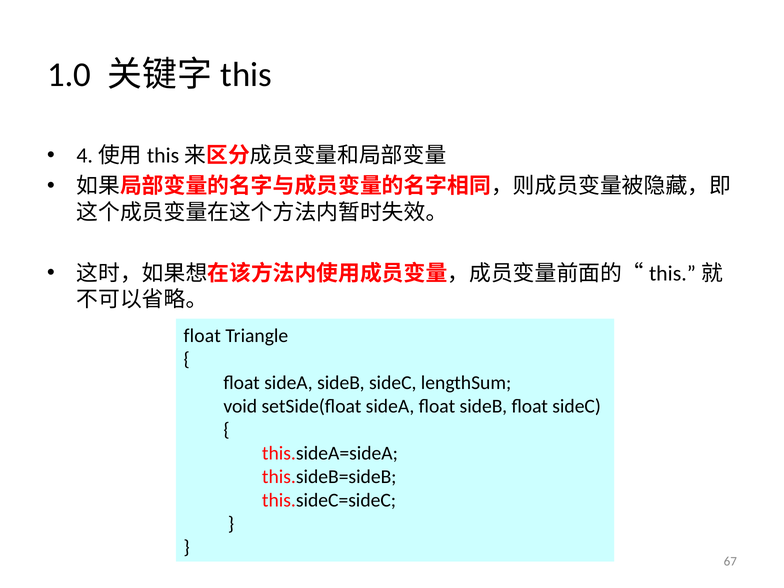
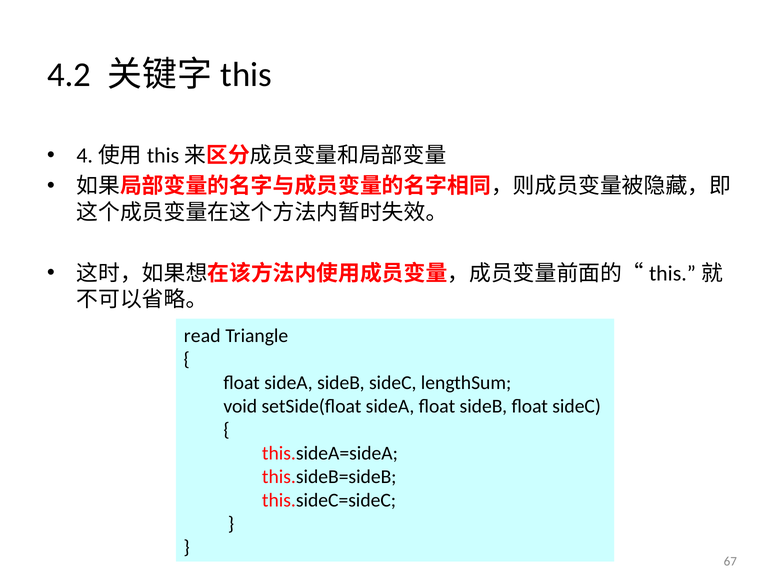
1.0: 1.0 -> 4.2 (69, 75)
float: float -> read (202, 336)
